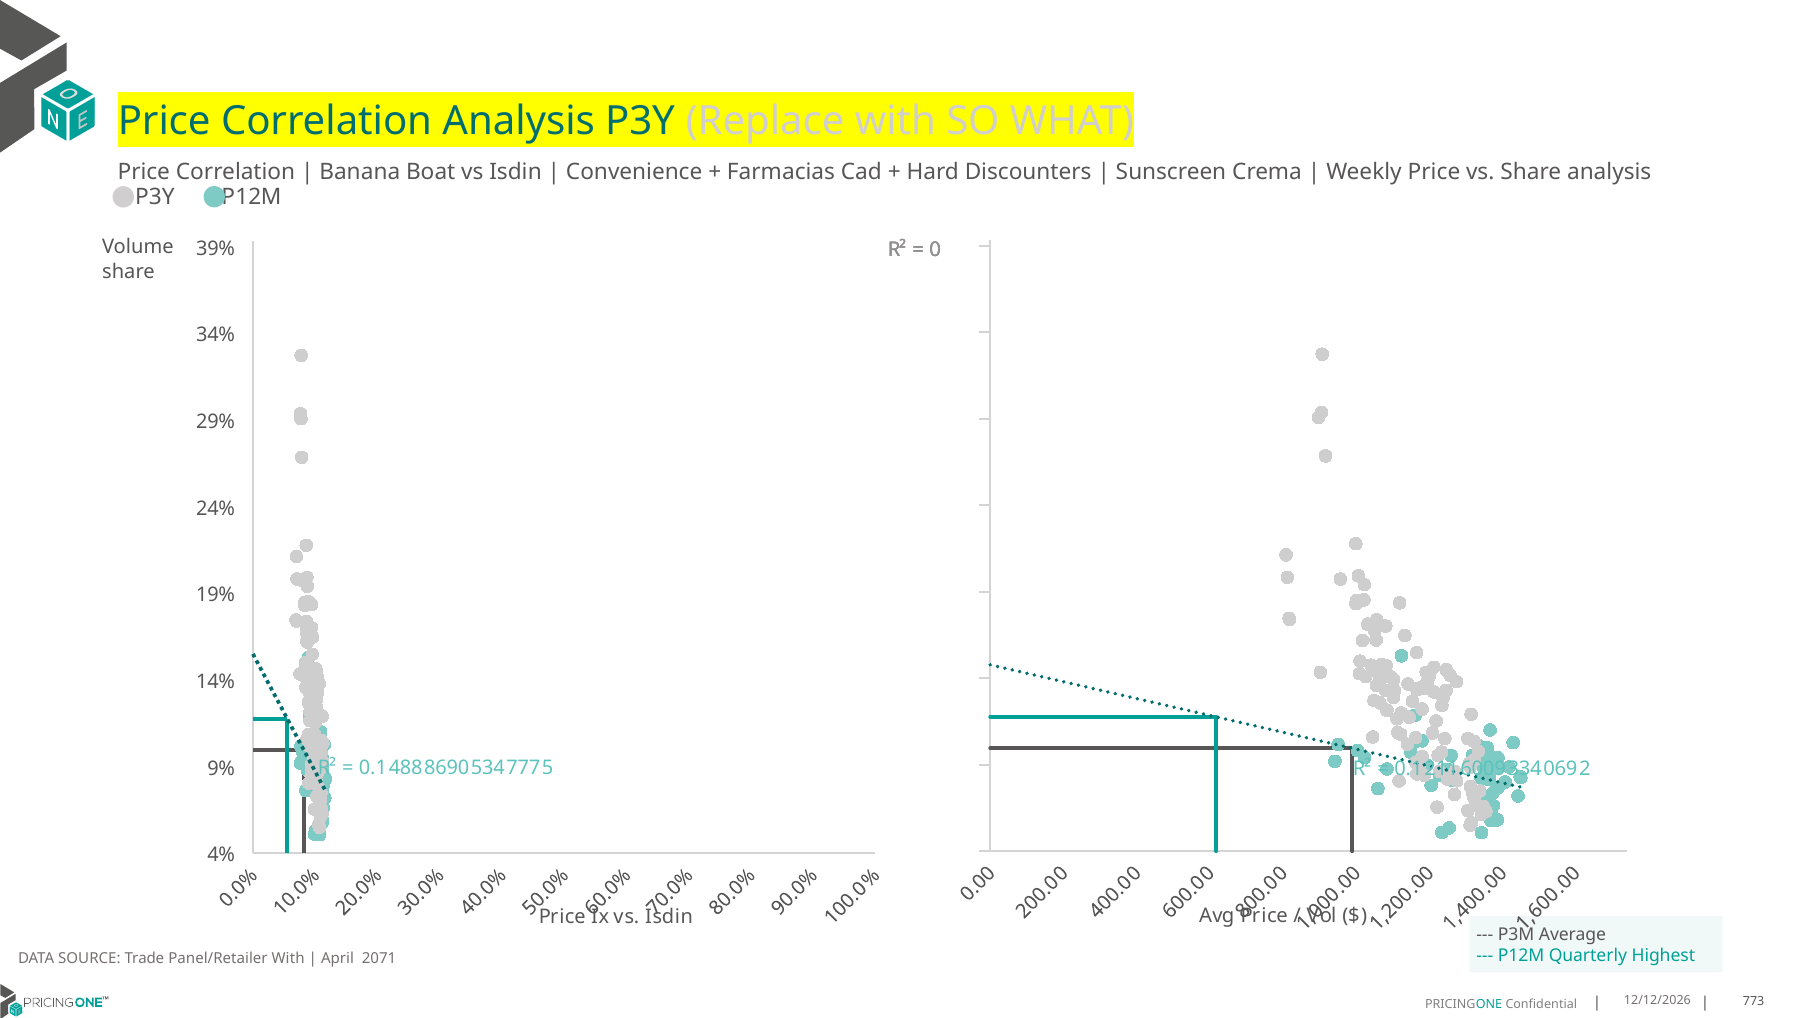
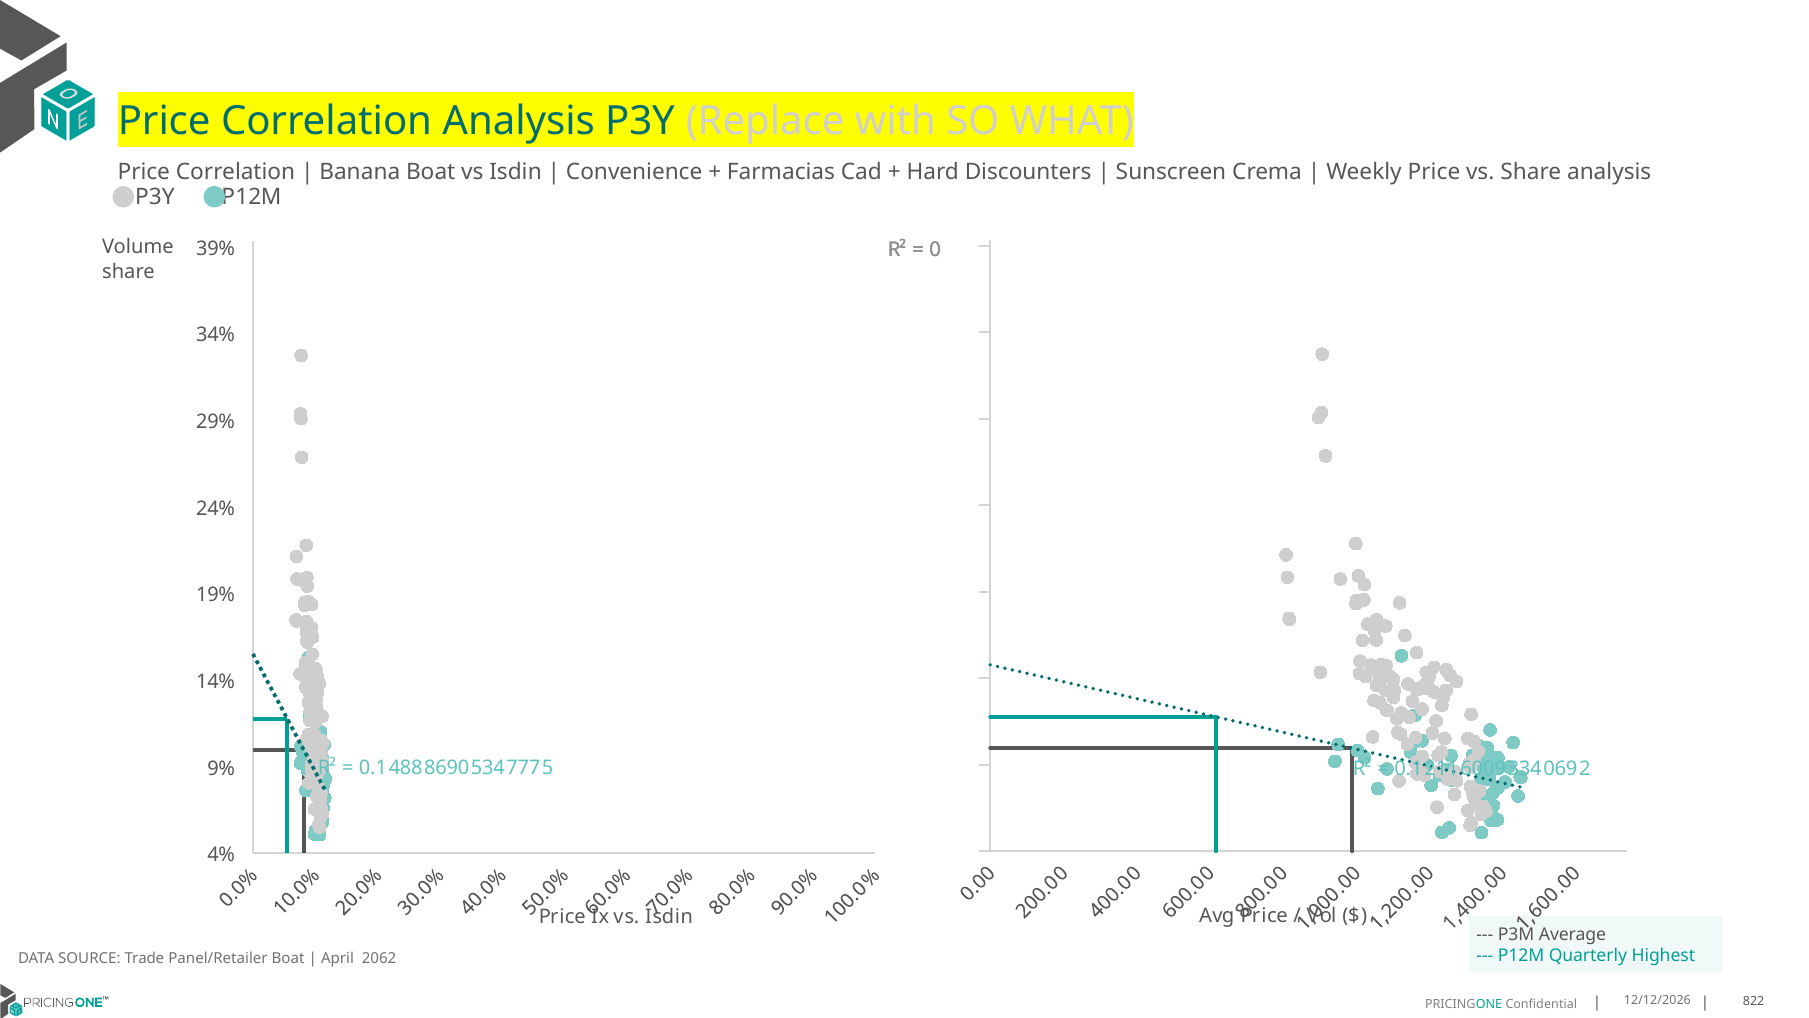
Panel/Retailer With: With -> Boat (288, 958)
2071: 2071 -> 2062 (379, 958)
773: 773 -> 822 (1754, 1000)
